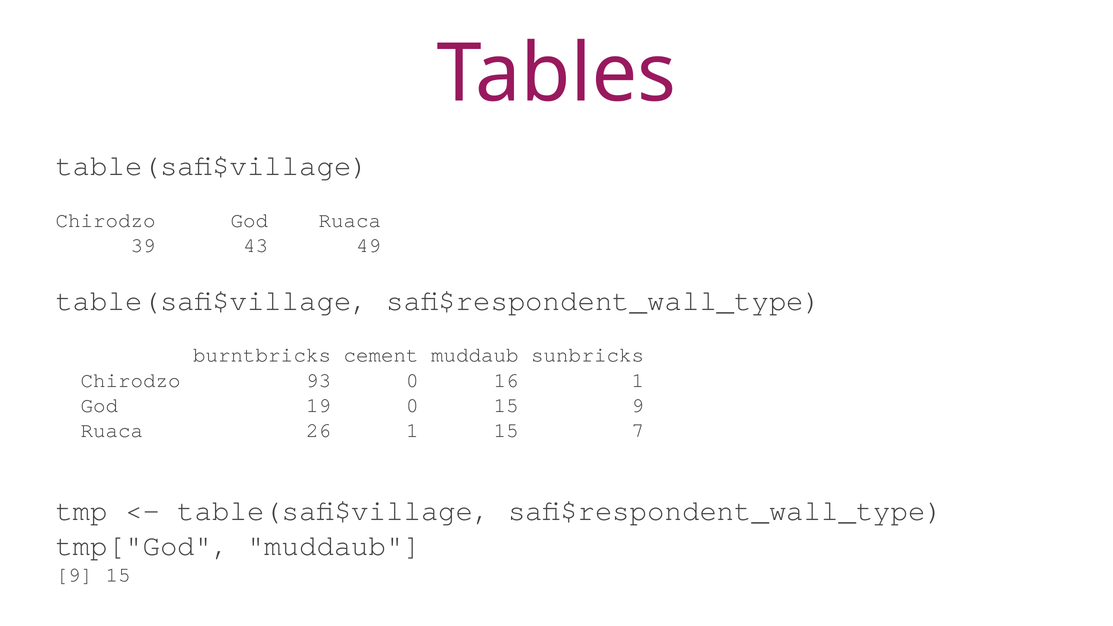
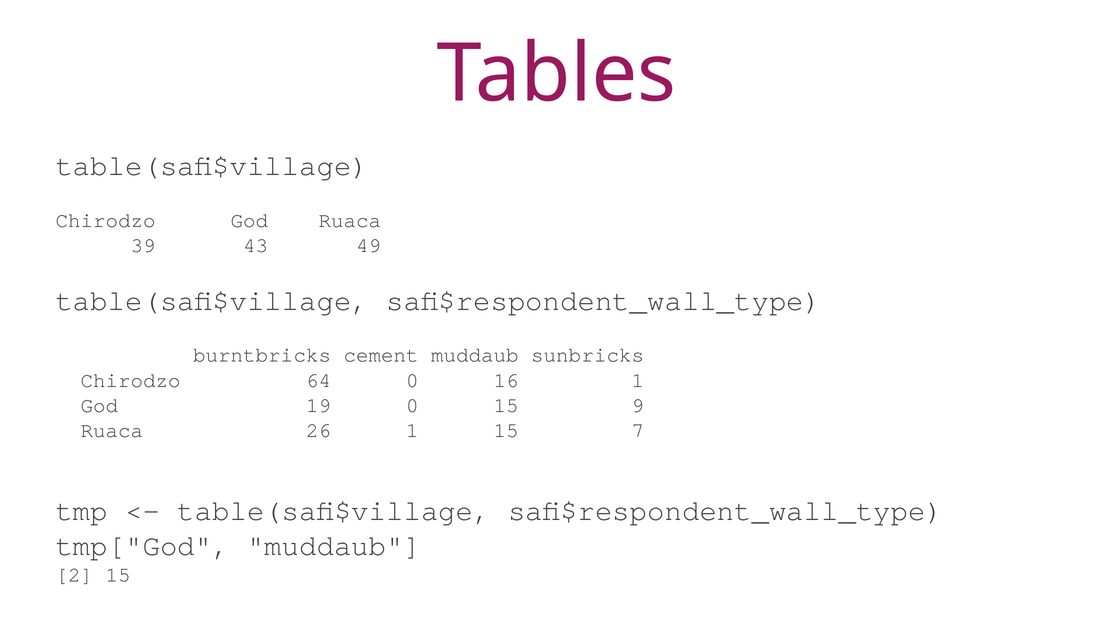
93: 93 -> 64 (319, 380)
9: 9 -> 2 (74, 575)
